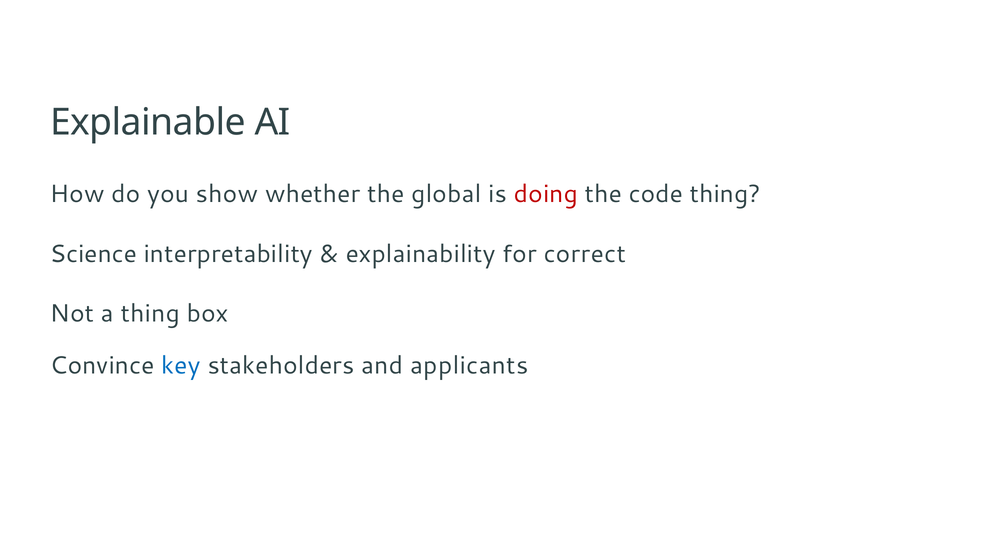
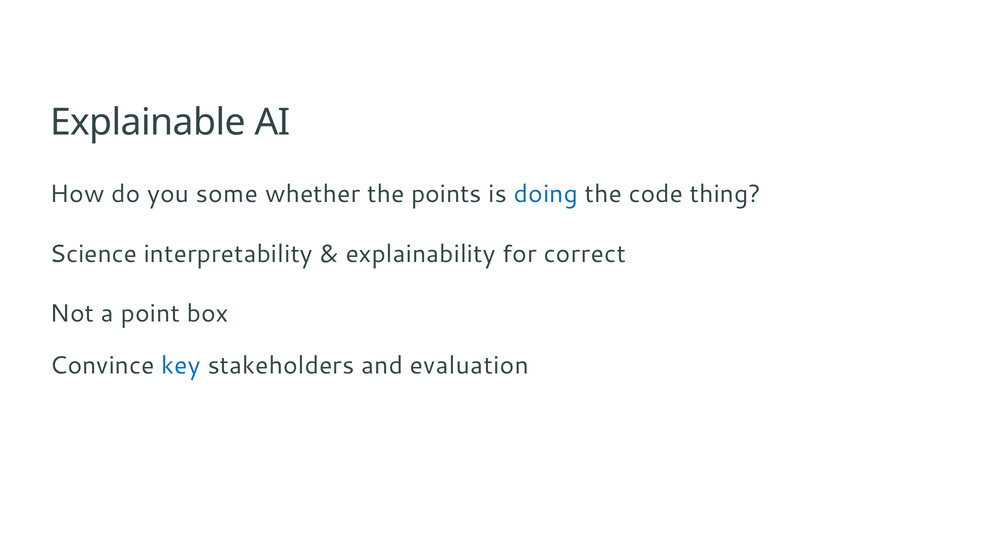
show: show -> some (227, 194)
global: global -> points (446, 194)
doing colour: red -> blue (546, 194)
a thing: thing -> point (150, 313)
applicants: applicants -> evaluation (469, 365)
